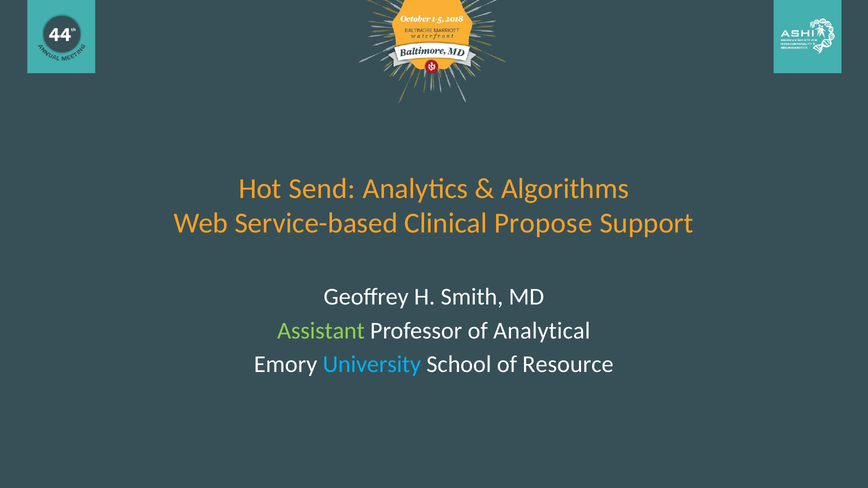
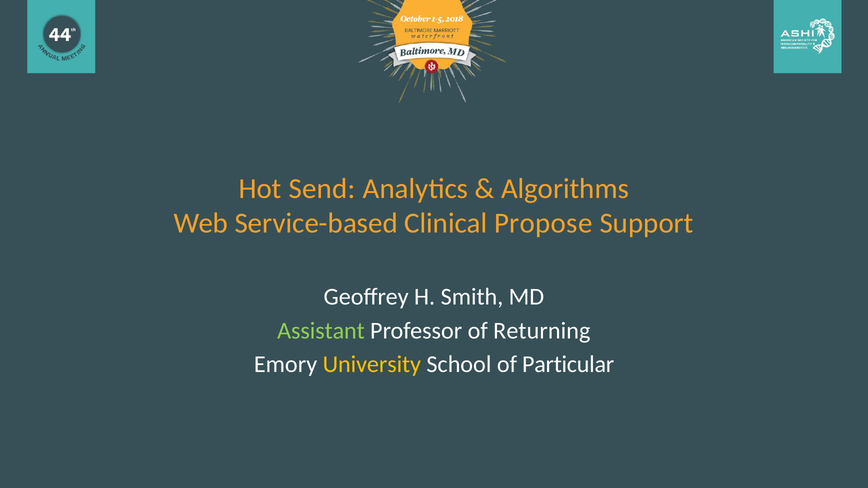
Analytical: Analytical -> Returning (542, 331)
University colour: light blue -> yellow (372, 365)
Resource: Resource -> Particular (568, 365)
